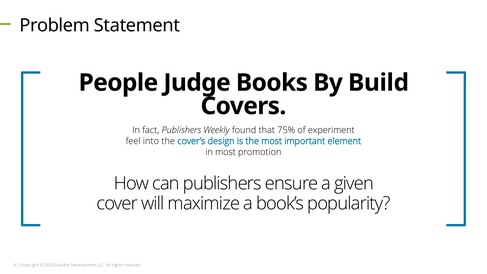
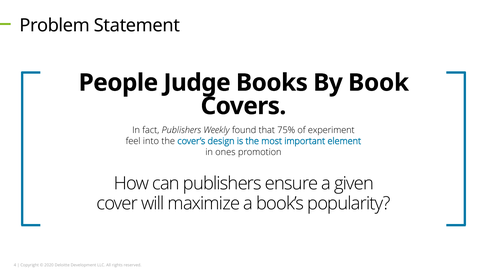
Build: Build -> Book (379, 83)
in most: most -> ones (225, 152)
